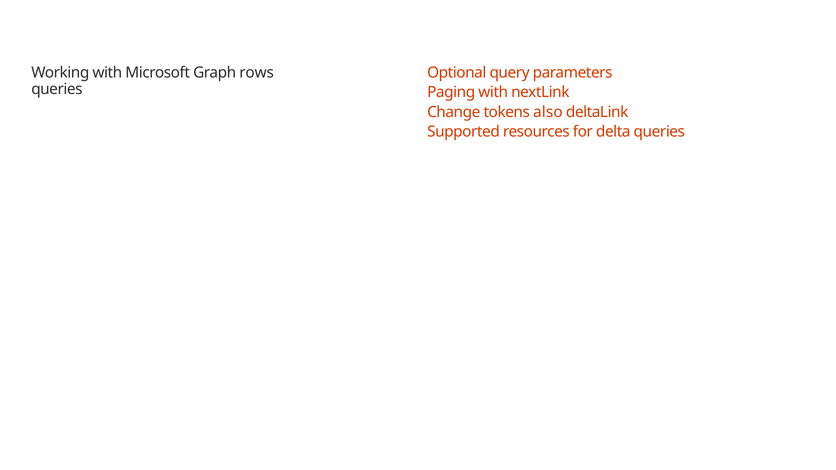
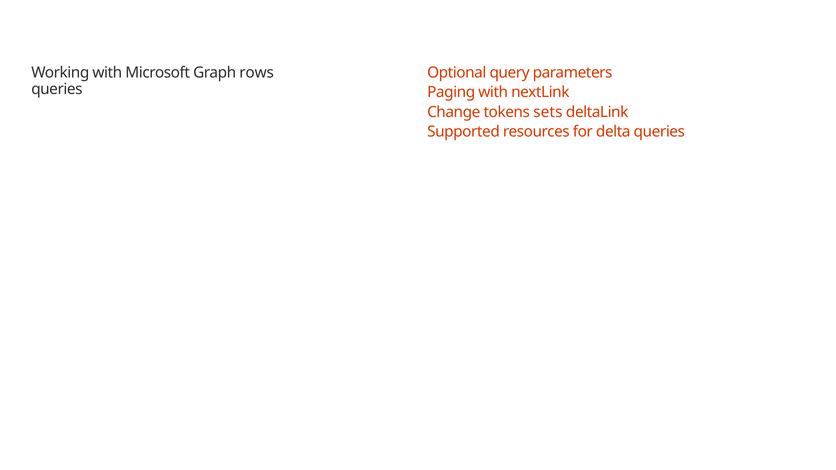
also: also -> sets (548, 112)
